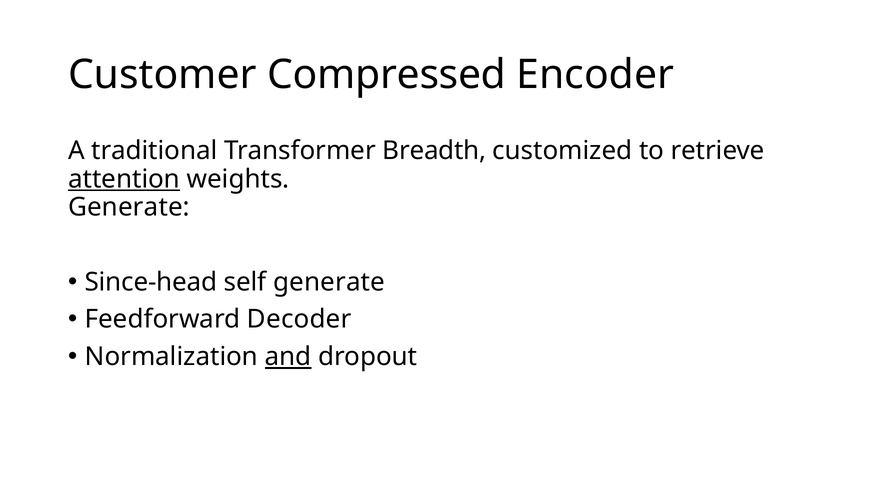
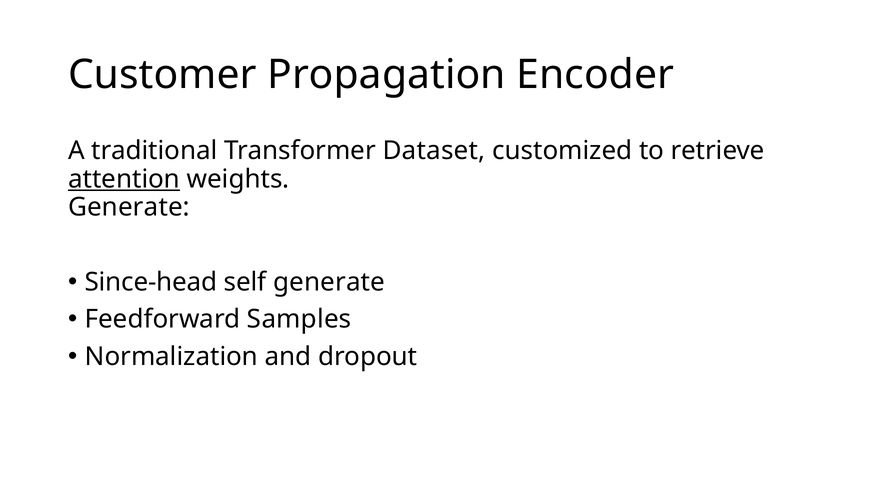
Compressed: Compressed -> Propagation (386, 75)
Breadth: Breadth -> Dataset (434, 151)
Decoder: Decoder -> Samples (299, 320)
and underline: present -> none (288, 357)
